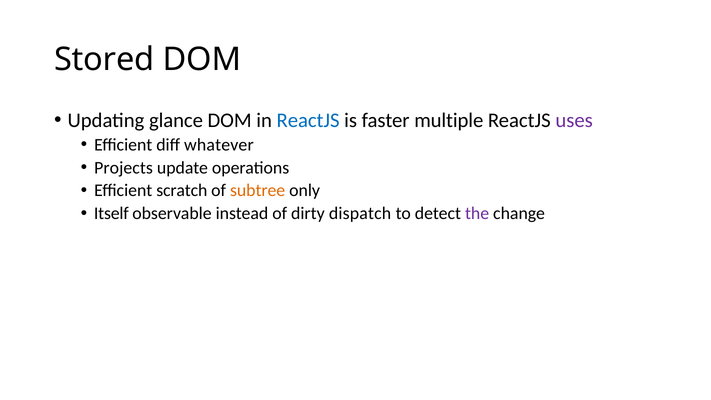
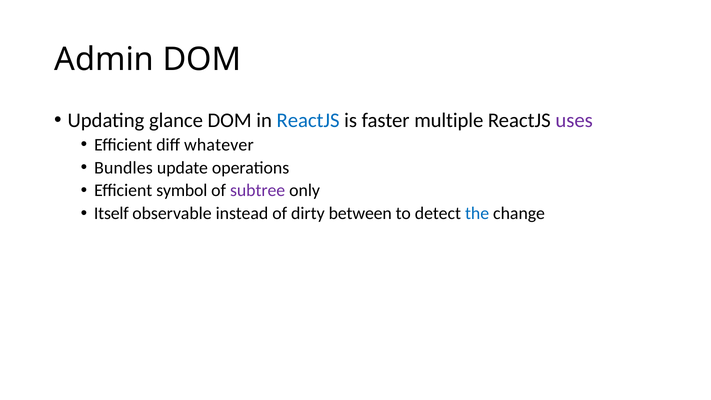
Stored: Stored -> Admin (104, 60)
Projects: Projects -> Bundles (123, 168)
scratch: scratch -> symbol (182, 190)
subtree colour: orange -> purple (258, 190)
dispatch: dispatch -> between (360, 213)
the colour: purple -> blue (477, 213)
